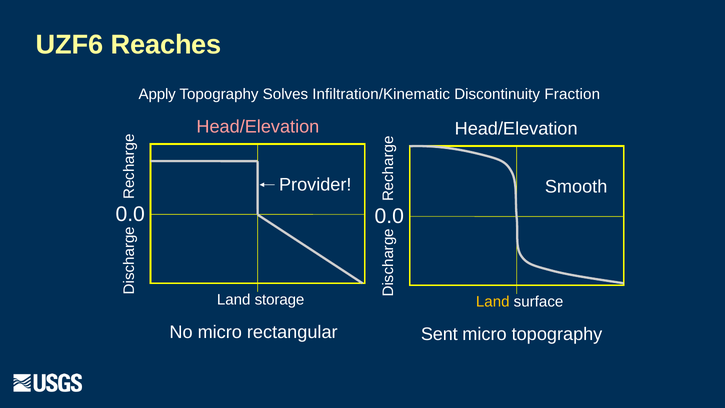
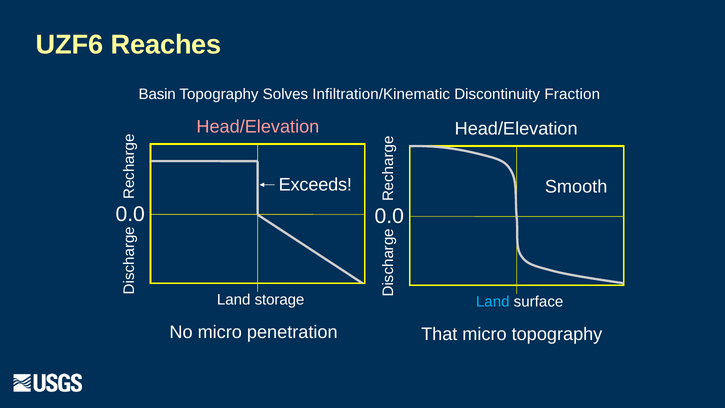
Apply: Apply -> Basin (157, 94)
Provider: Provider -> Exceeds (315, 184)
Land colour: yellow -> light blue (493, 302)
rectangular: rectangular -> penetration (292, 332)
Sent: Sent -> That (439, 334)
